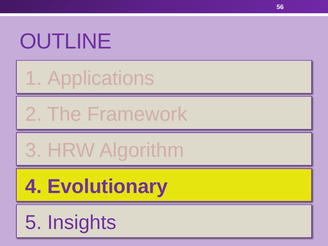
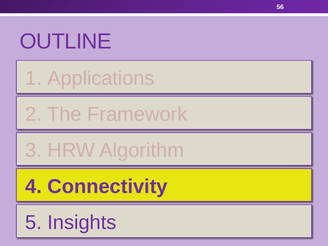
Evolutionary: Evolutionary -> Connectivity (107, 186)
